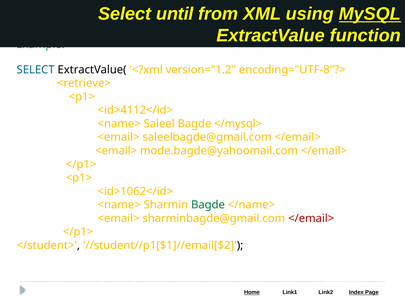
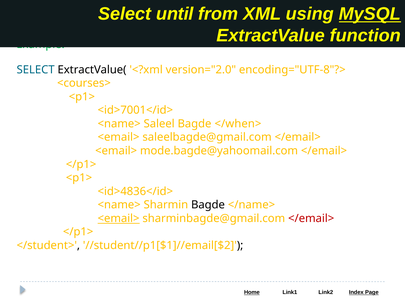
version="1.2: version="1.2 -> version="2.0 (201, 70)
<retrieve>: <retrieve> -> <courses> (84, 83)
<id>4112</id>: <id>4112</id> -> <id>7001</id> (135, 110)
</mysql>: </mysql> -> </when> (238, 124)
<id>1062</id>: <id>1062</id> -> <id>4836</id> (135, 191)
Bagde colour: green -> black (208, 205)
<email> underline: none -> present (119, 218)
